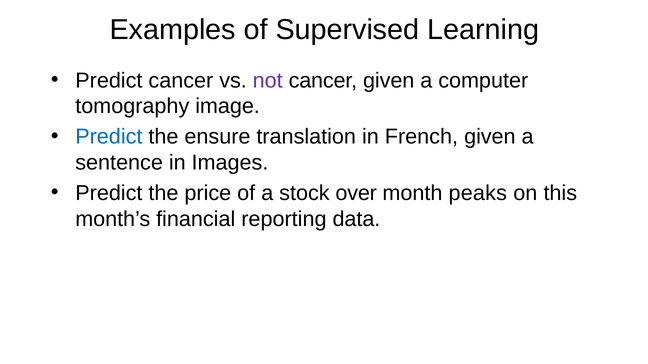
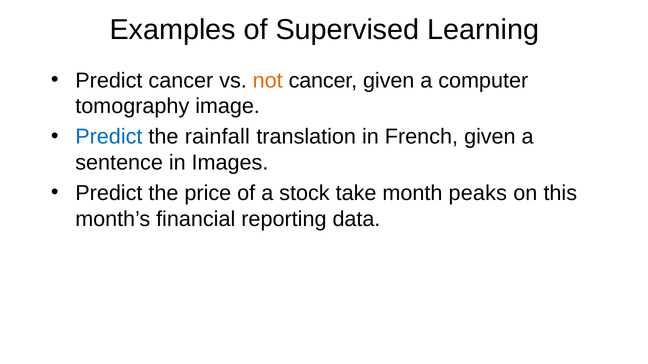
not colour: purple -> orange (268, 81)
ensure: ensure -> rainfall (217, 137)
over: over -> take (356, 193)
